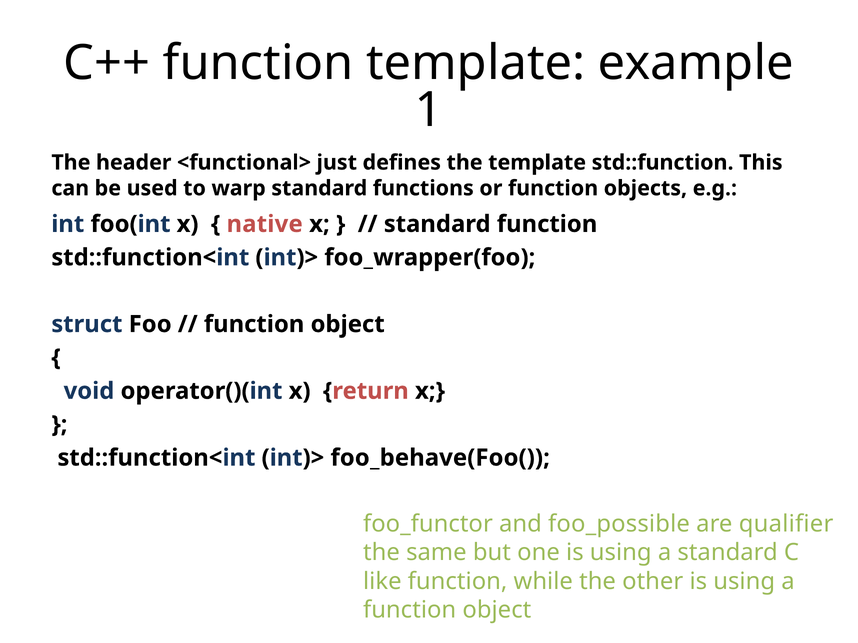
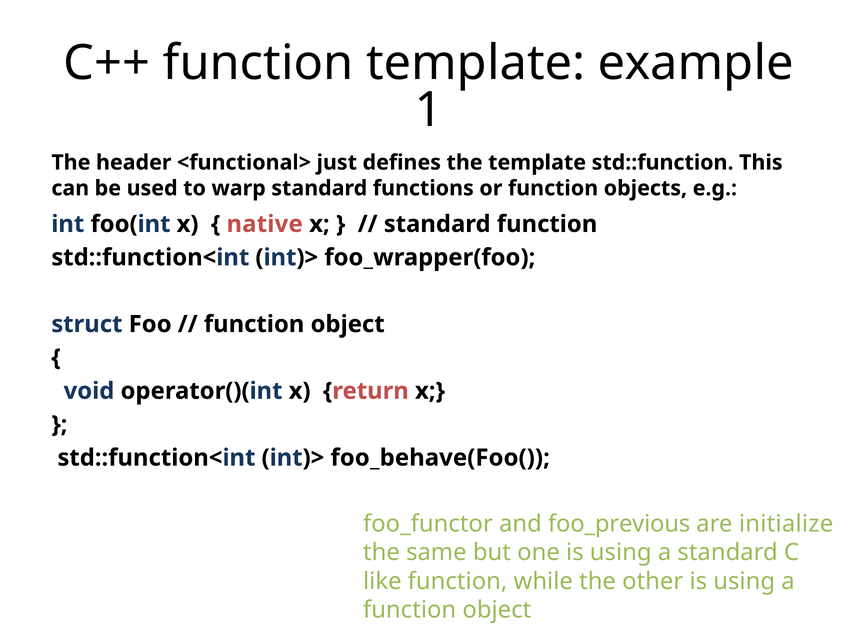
foo_possible: foo_possible -> foo_previous (619, 524)
qualifier: qualifier -> initialize (786, 524)
